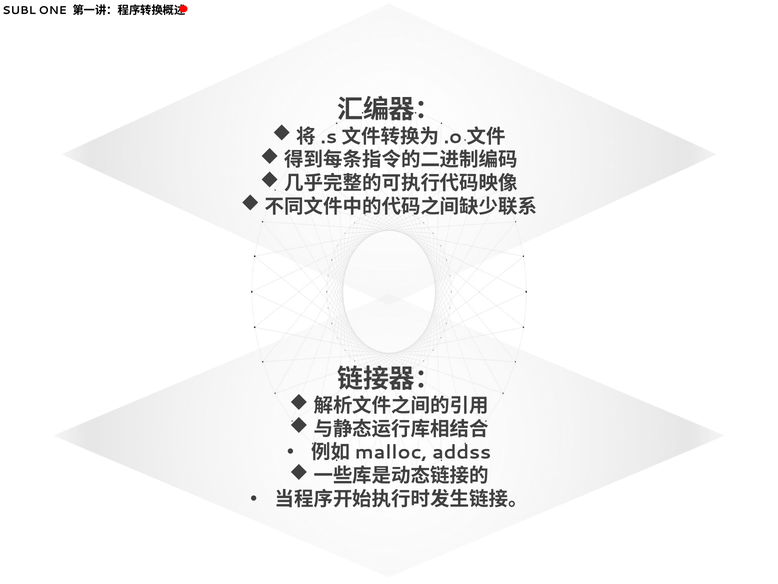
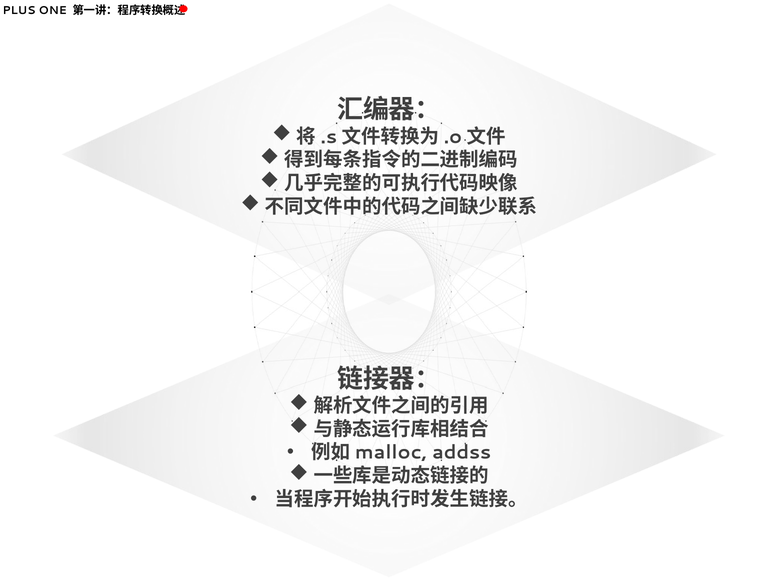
SUBL: SUBL -> PLUS (19, 10)
